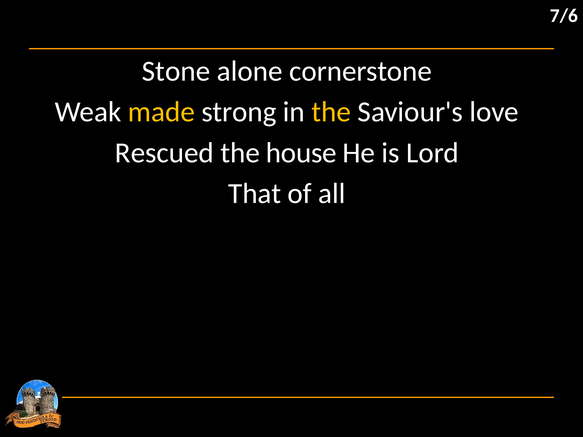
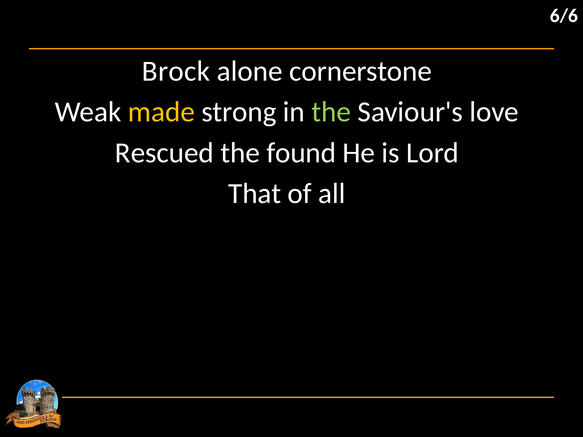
7/6: 7/6 -> 6/6 (564, 16)
Stone: Stone -> Brock (176, 71)
the colour: yellow -> light green (331, 112)
house: house -> found (301, 153)
